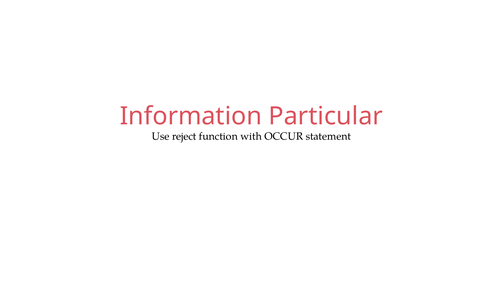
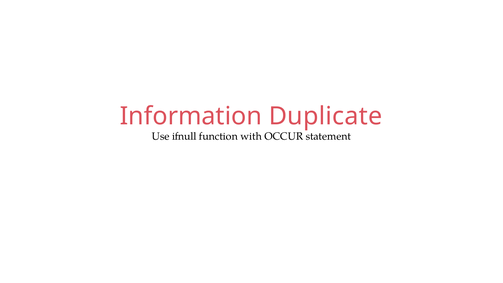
Particular: Particular -> Duplicate (326, 116)
reject: reject -> ifnull (184, 137)
